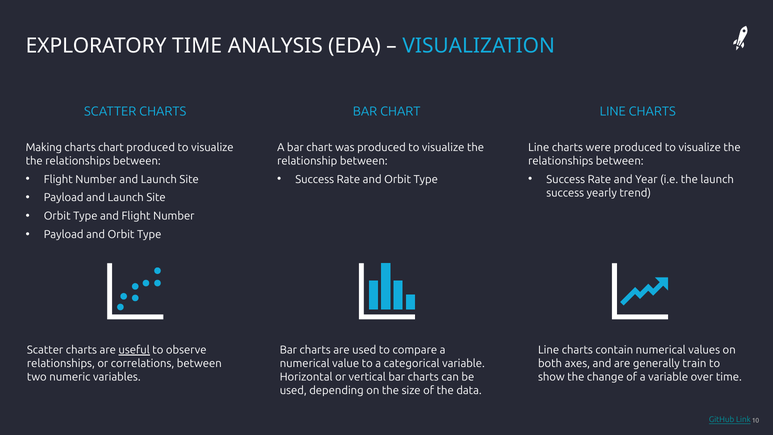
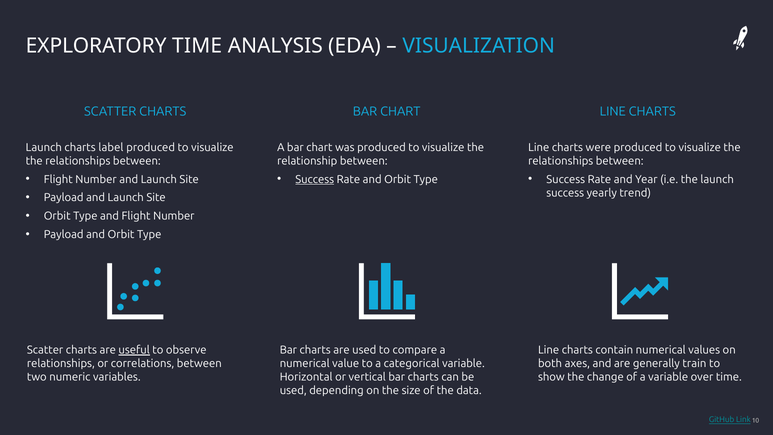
Making: Making -> Launch (44, 147)
charts chart: chart -> label (111, 147)
Success underline: none -> present (315, 179)
